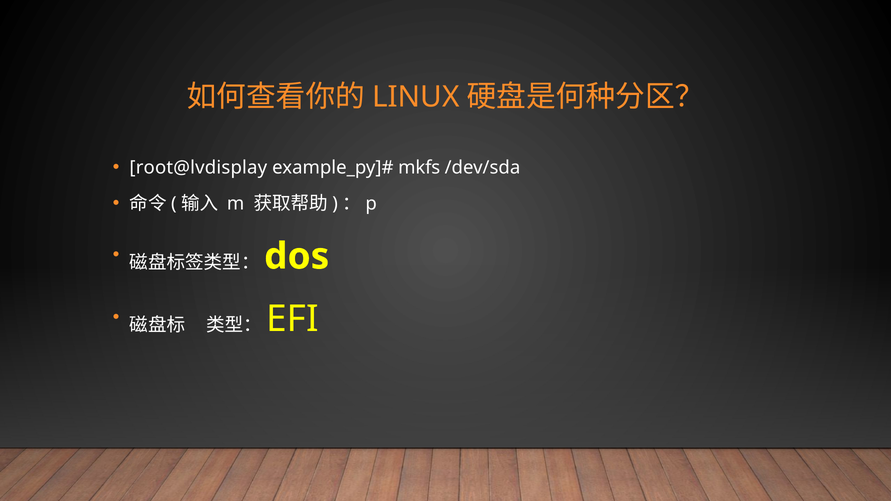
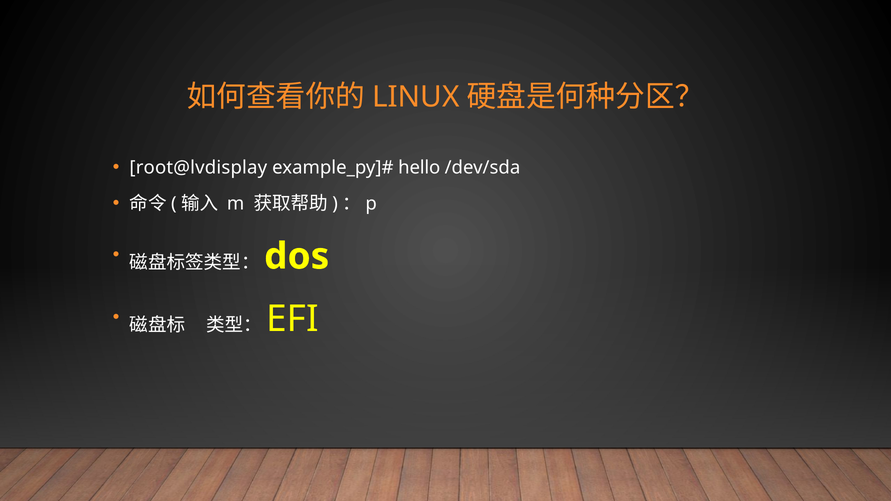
mkfs: mkfs -> hello (419, 168)
